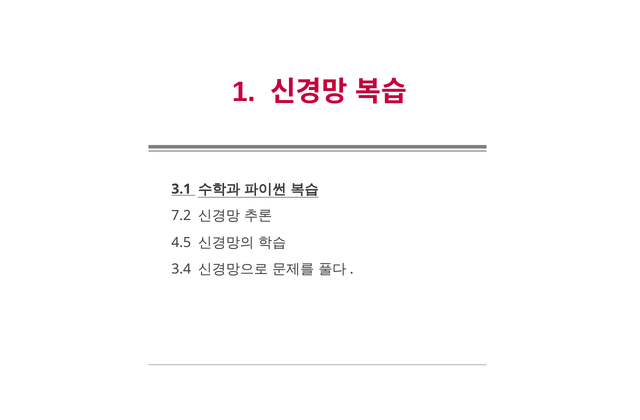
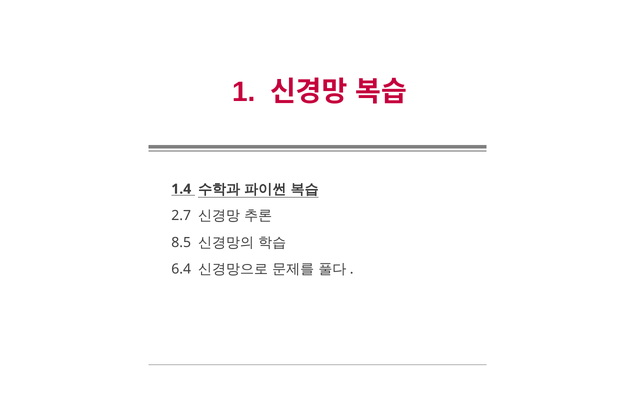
3.1: 3.1 -> 1.4 (181, 189)
7.2: 7.2 -> 2.7 (181, 216)
4.5: 4.5 -> 8.5 (181, 243)
3.4: 3.4 -> 6.4 (181, 270)
